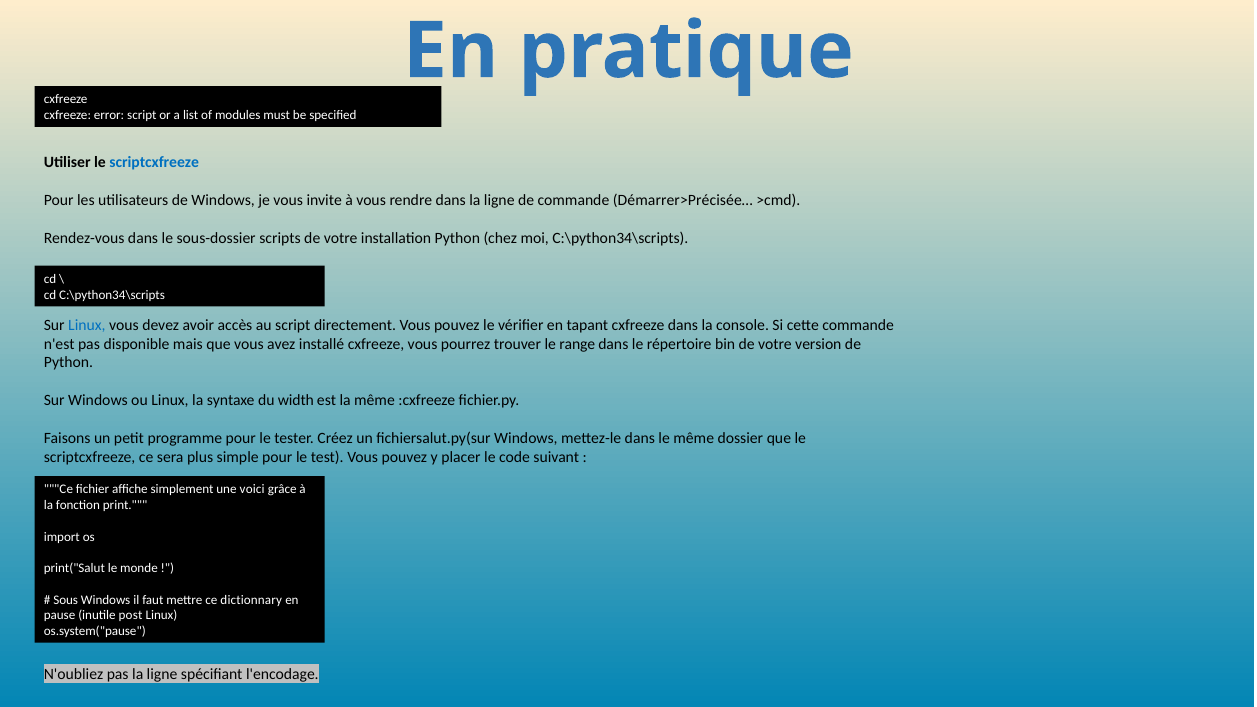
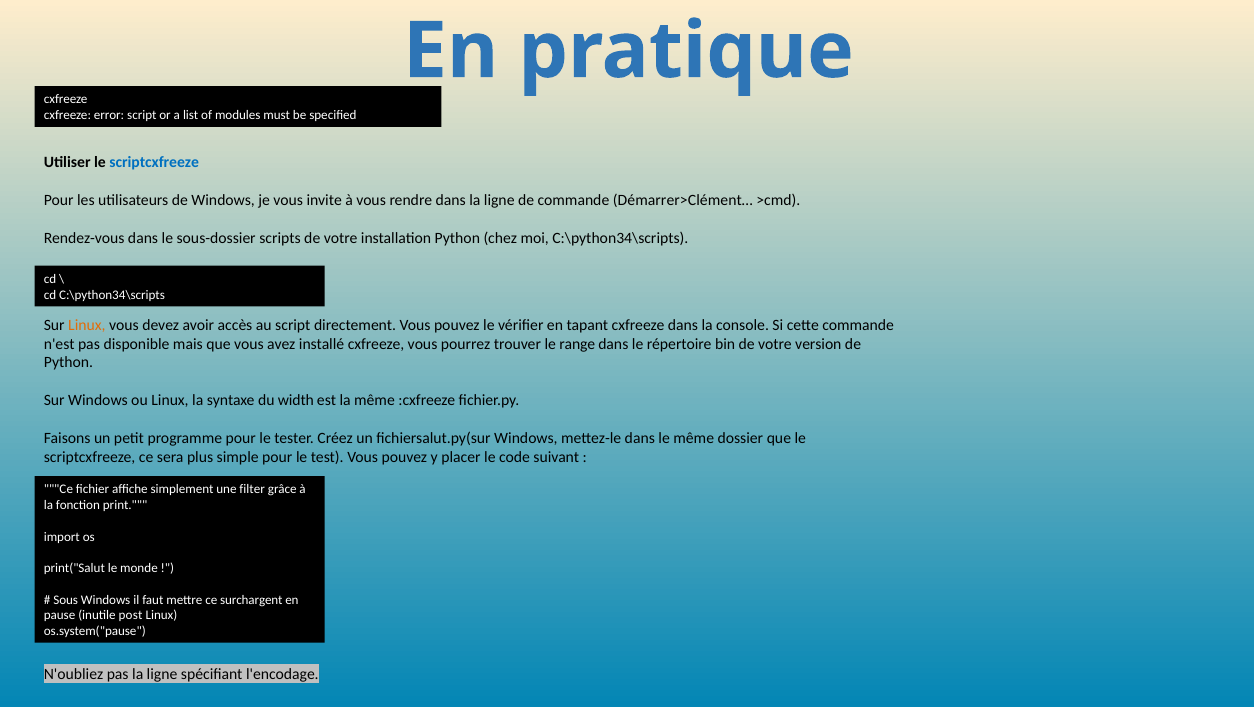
Démarrer>Précisée…: Démarrer>Précisée… -> Démarrer>Clément… (683, 200)
Linux colour: blue -> orange (87, 325)
voici: voici -> filter (252, 490)
dictionnary: dictionnary -> surchargent (251, 600)
